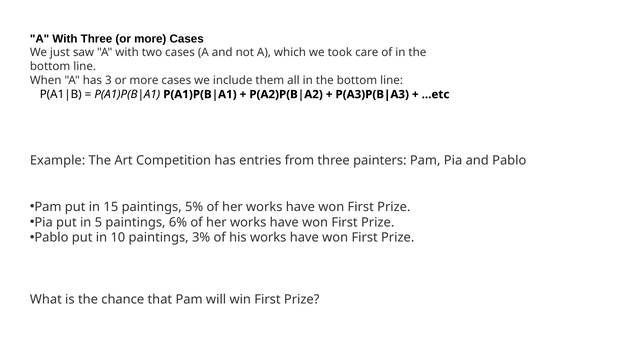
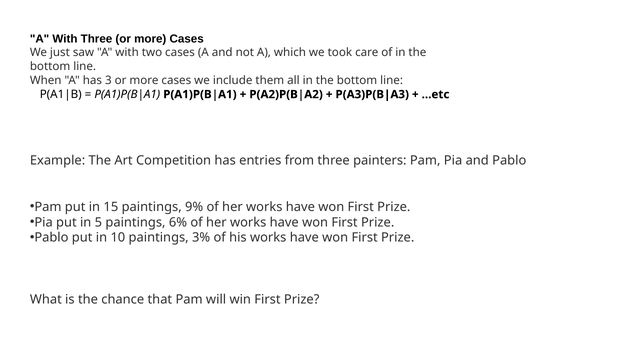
5%: 5% -> 9% (194, 207)
